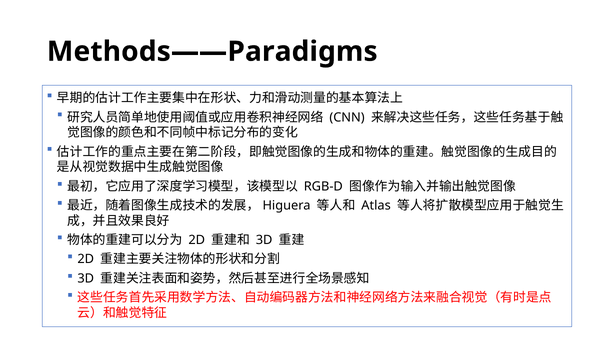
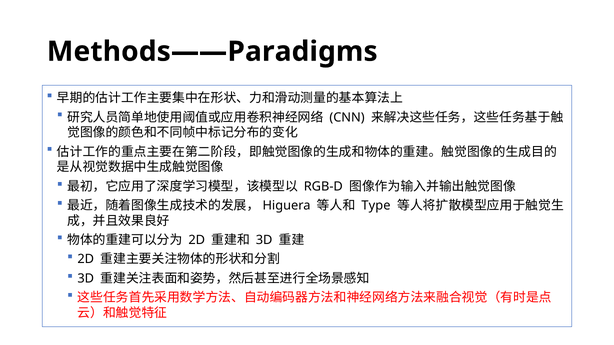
Atlas: Atlas -> Type (376, 206)
